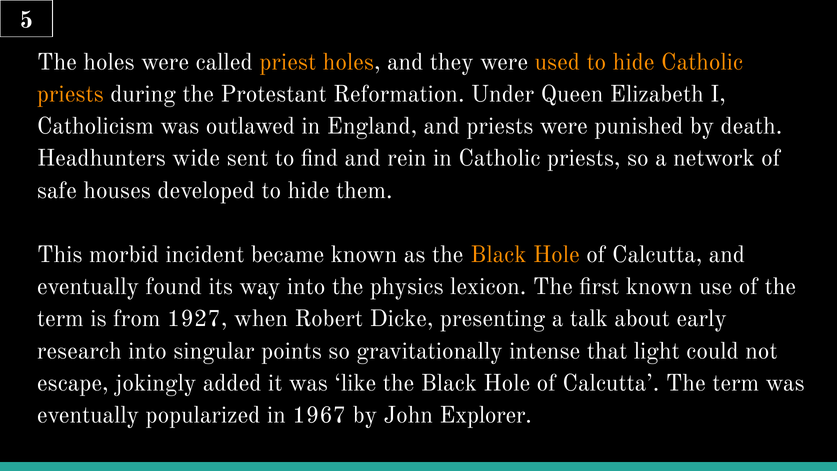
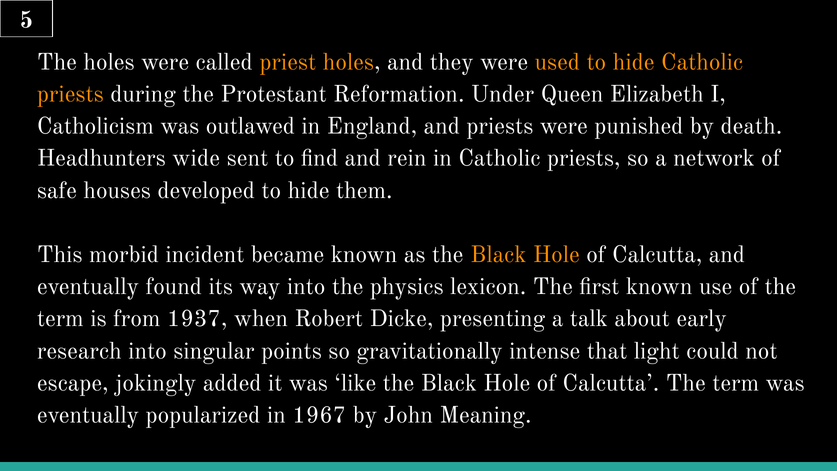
1927: 1927 -> 1937 (197, 319)
Explorer: Explorer -> Meaning (486, 415)
